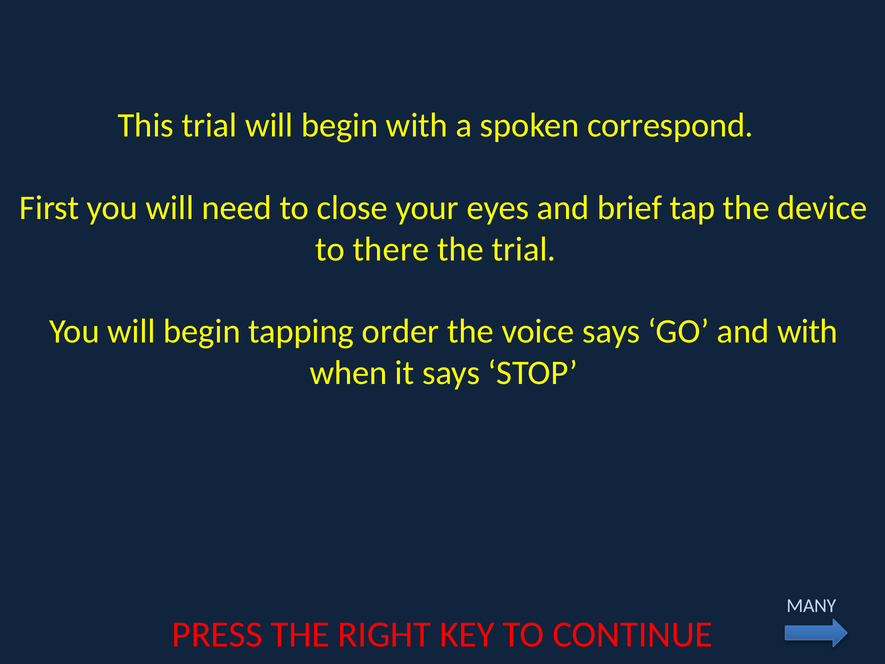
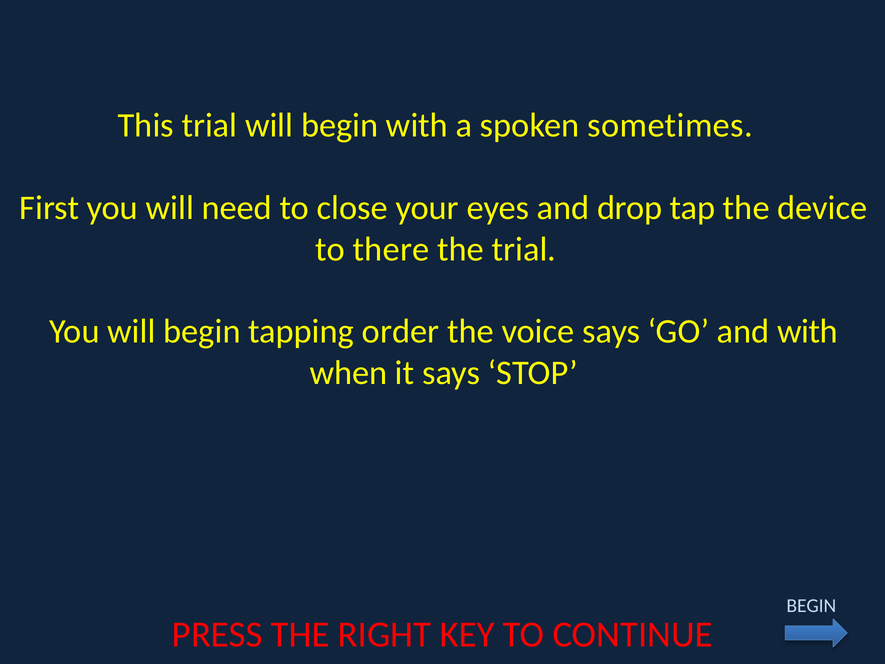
correspond: correspond -> sometimes (670, 125)
brief: brief -> drop (630, 208)
MANY: MANY -> BEGIN (811, 605)
